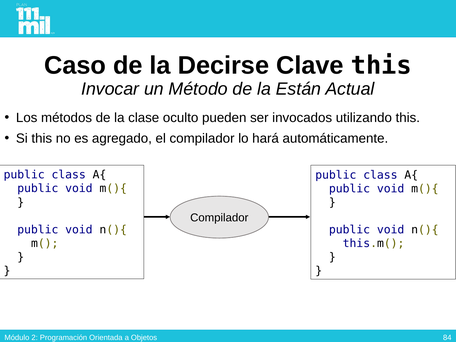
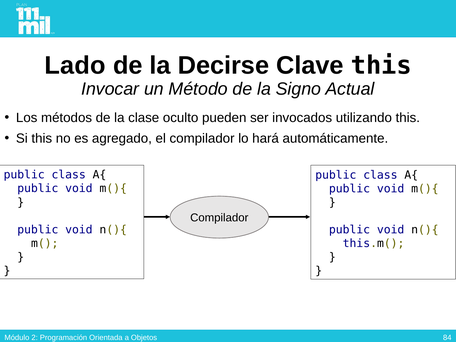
Caso: Caso -> Lado (75, 66)
Están: Están -> Signo (298, 89)
